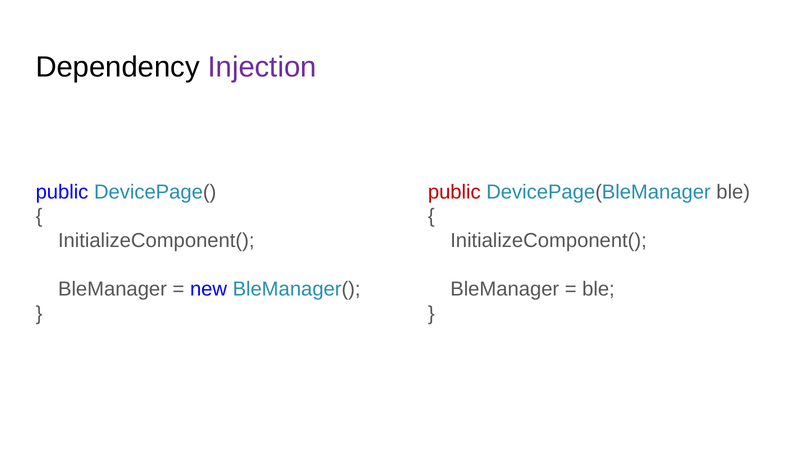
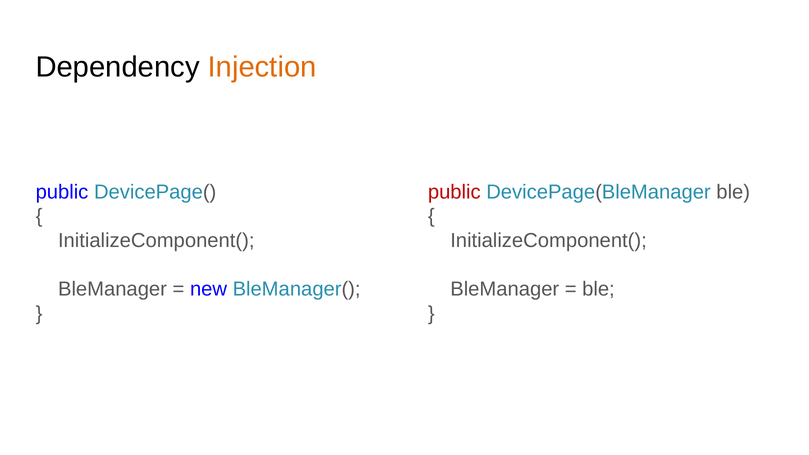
Injection colour: purple -> orange (262, 67)
